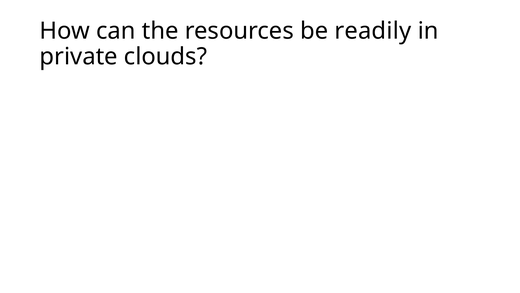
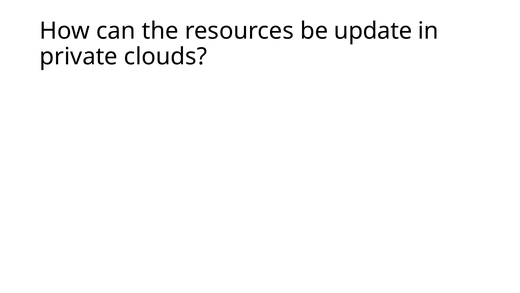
readily: readily -> update (373, 31)
